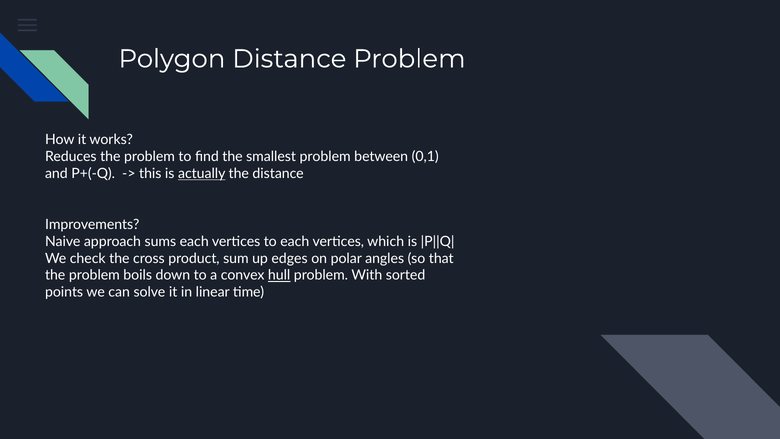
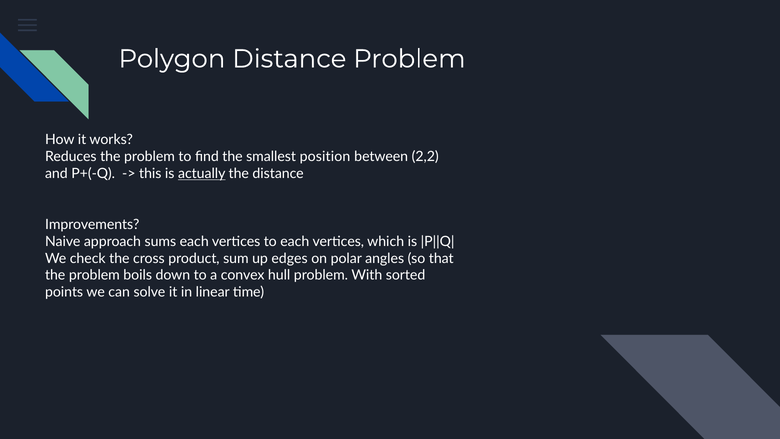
smallest problem: problem -> position (325, 157)
0,1: 0,1 -> 2,2 (425, 157)
hull underline: present -> none (279, 275)
